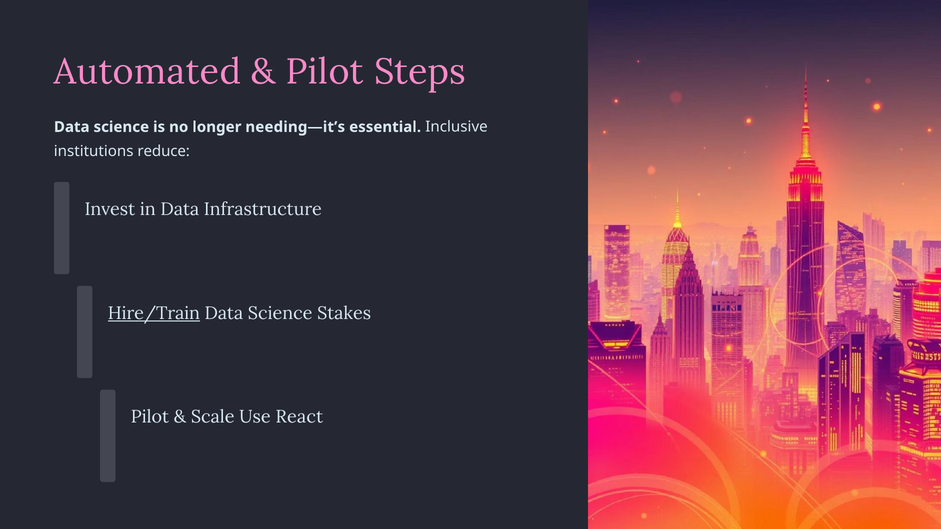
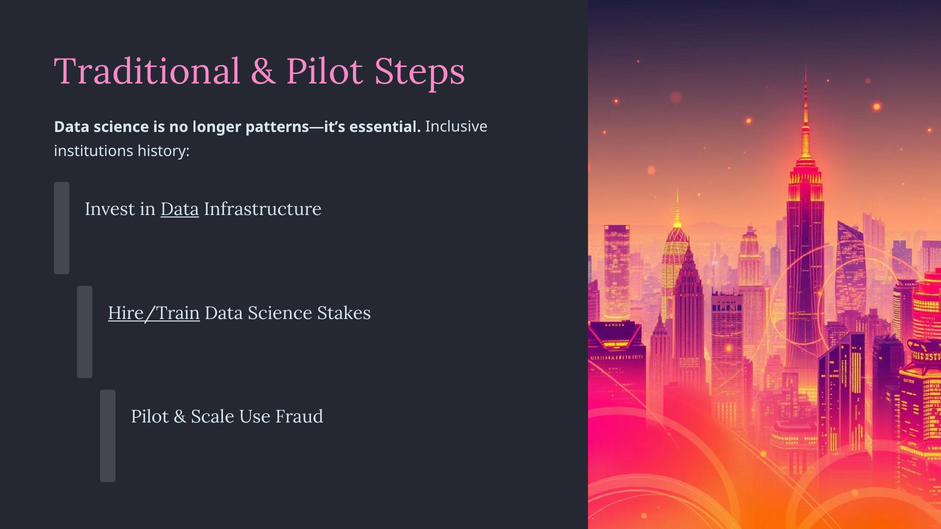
Automated: Automated -> Traditional (148, 72)
needing—it’s: needing—it’s -> patterns—it’s (295, 127)
reduce: reduce -> history (164, 152)
Data underline: none -> present (180, 209)
React: React -> Fraud (299, 417)
